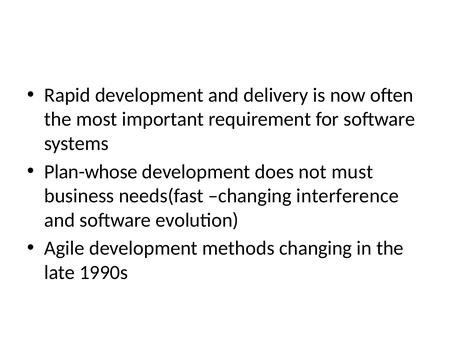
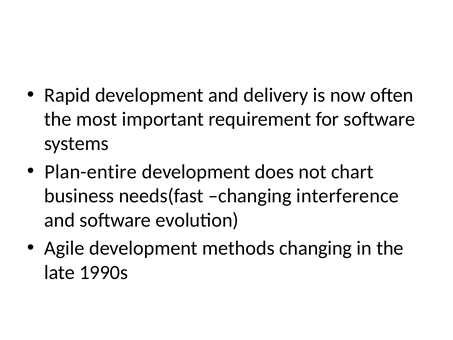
Plan-whose: Plan-whose -> Plan-entire (91, 172)
must: must -> chart (352, 172)
